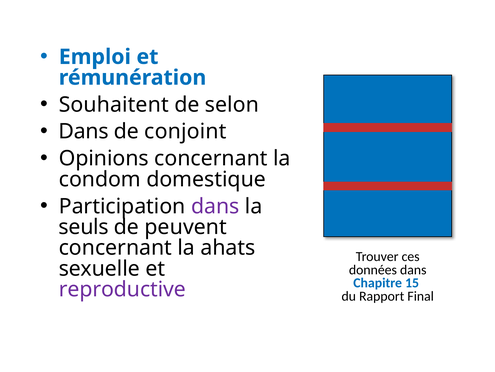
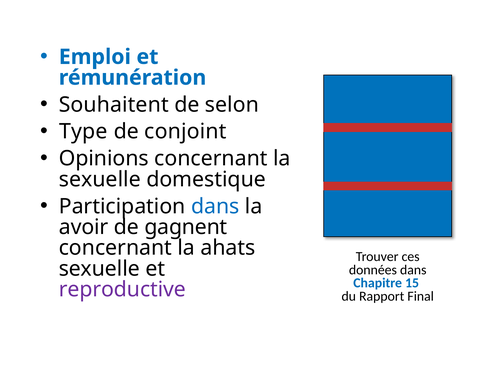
Dans: Dans -> Type (83, 131)
condom: condom -> sexuelle (100, 179)
dans colour: purple -> blue (215, 206)
seuls: seuls -> avoir (84, 227)
peuvent: peuvent -> gagnent (186, 227)
